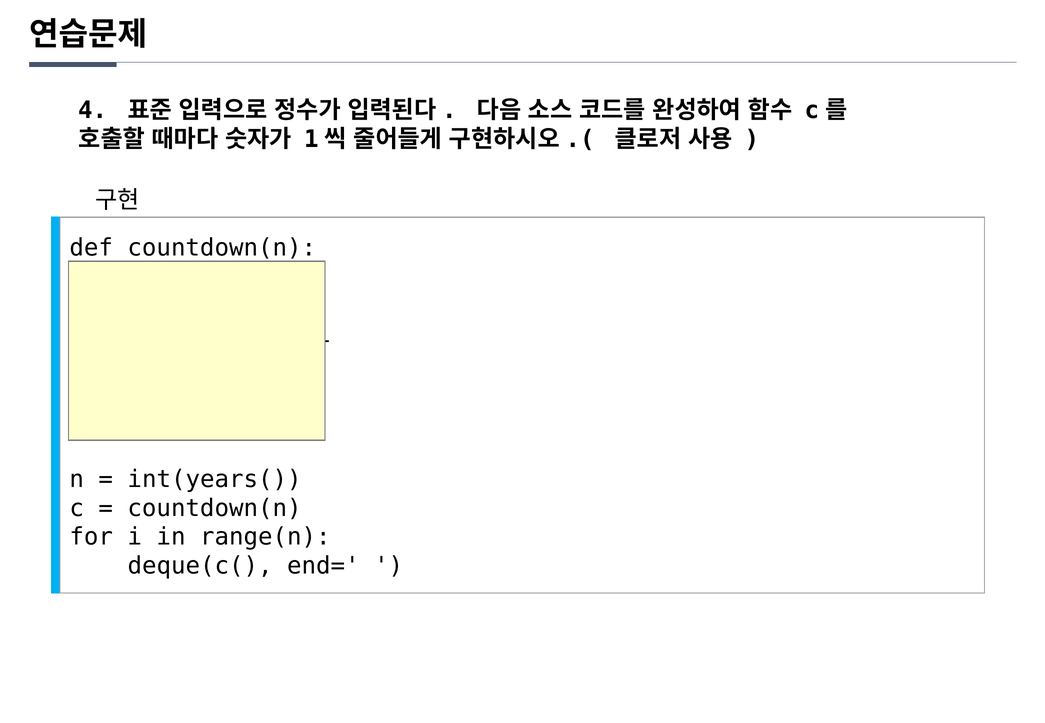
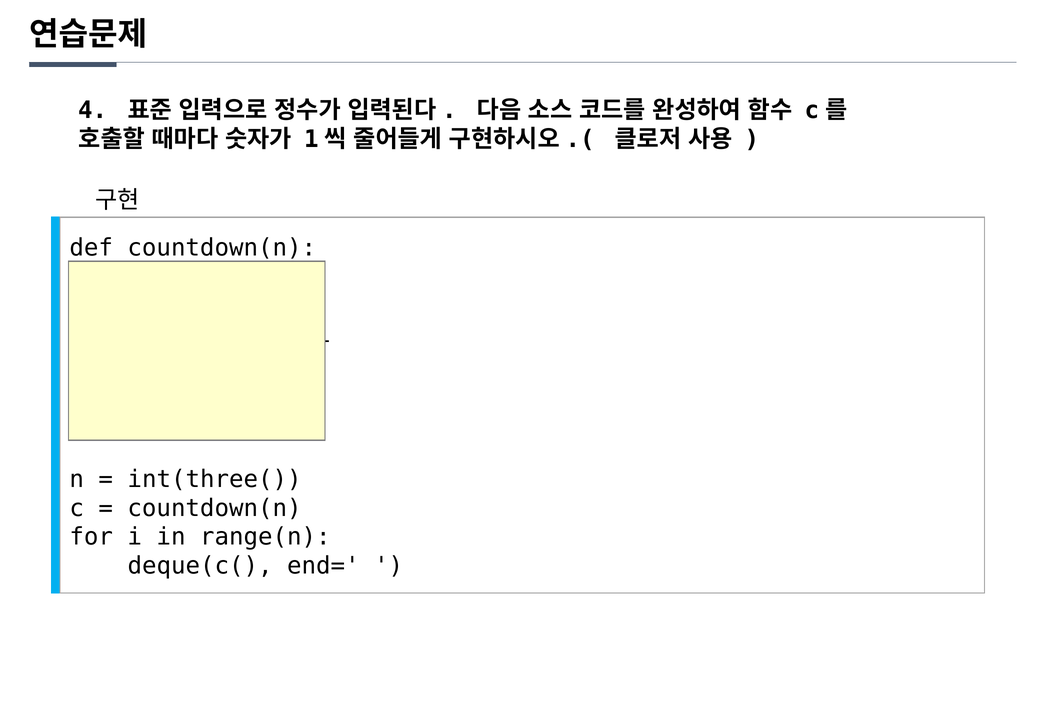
int(years(: int(years( -> int(three( (215, 479)
